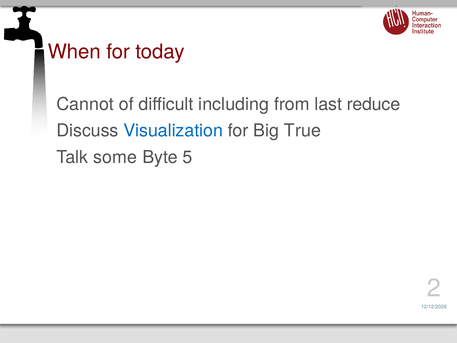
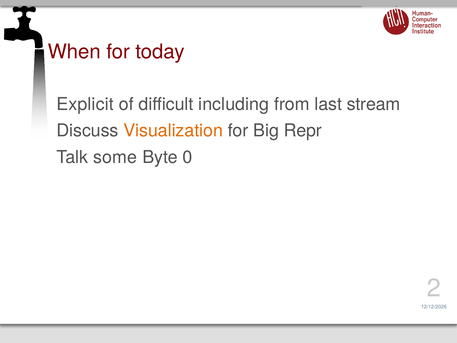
Cannot: Cannot -> Explicit (85, 104)
reduce: reduce -> stream (374, 104)
Visualization colour: blue -> orange (173, 131)
True: True -> Repr (303, 131)
5: 5 -> 0 (187, 157)
